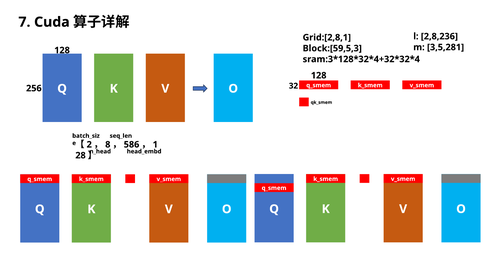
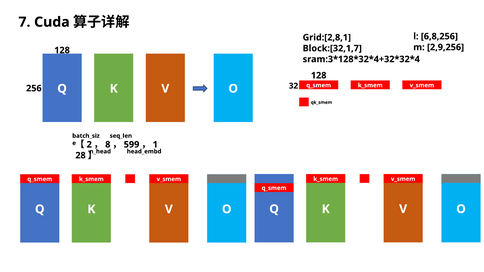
2,8,236: 2,8,236 -> 6,8,256 (439, 36)
3,5,281: 3,5,281 -> 2,9,256 (446, 47)
Block:[59,5,3: Block:[59,5,3 -> Block:[32,1,7 (332, 48)
586: 586 -> 599 (132, 145)
